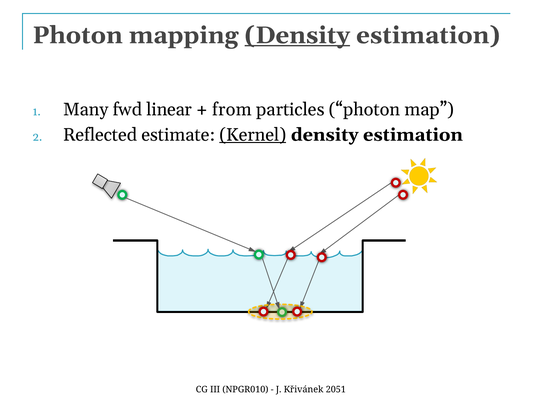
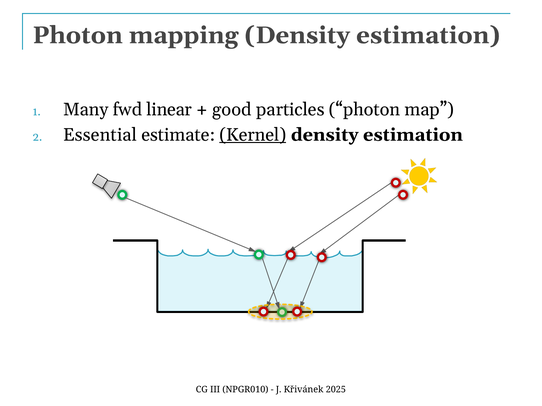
Density underline: present -> none (297, 35)
from: from -> good (232, 110)
Reflected: Reflected -> Essential (100, 135)
2051: 2051 -> 2025 (336, 390)
